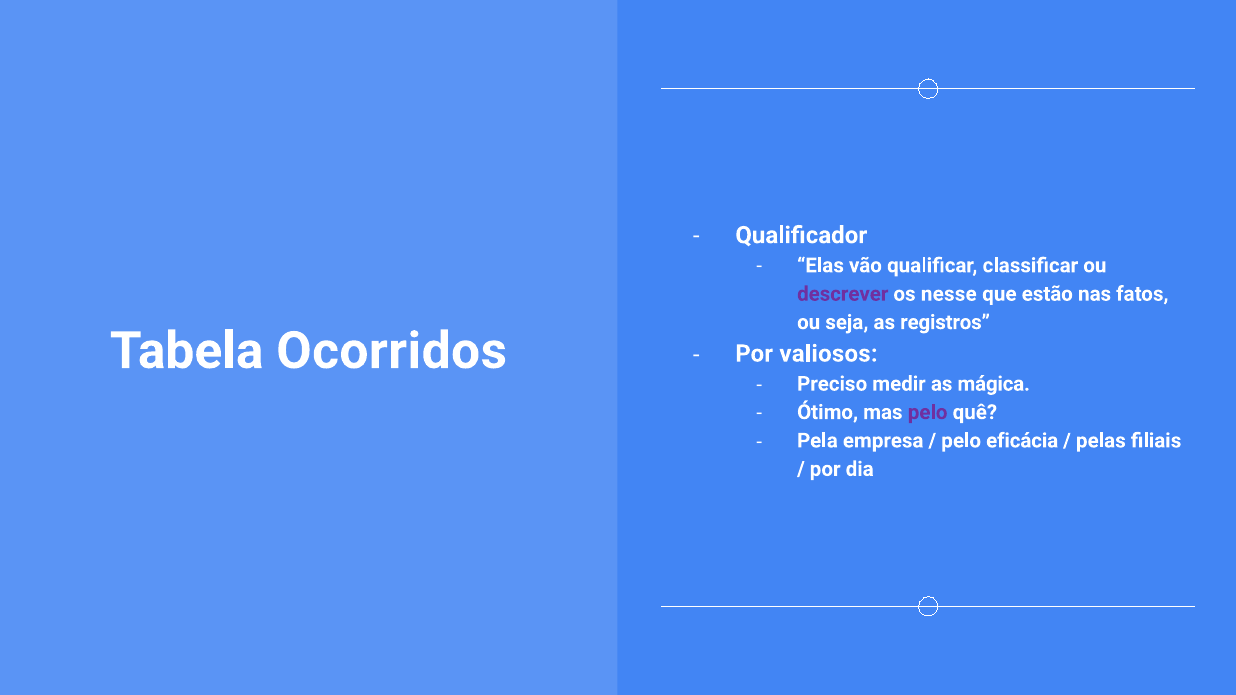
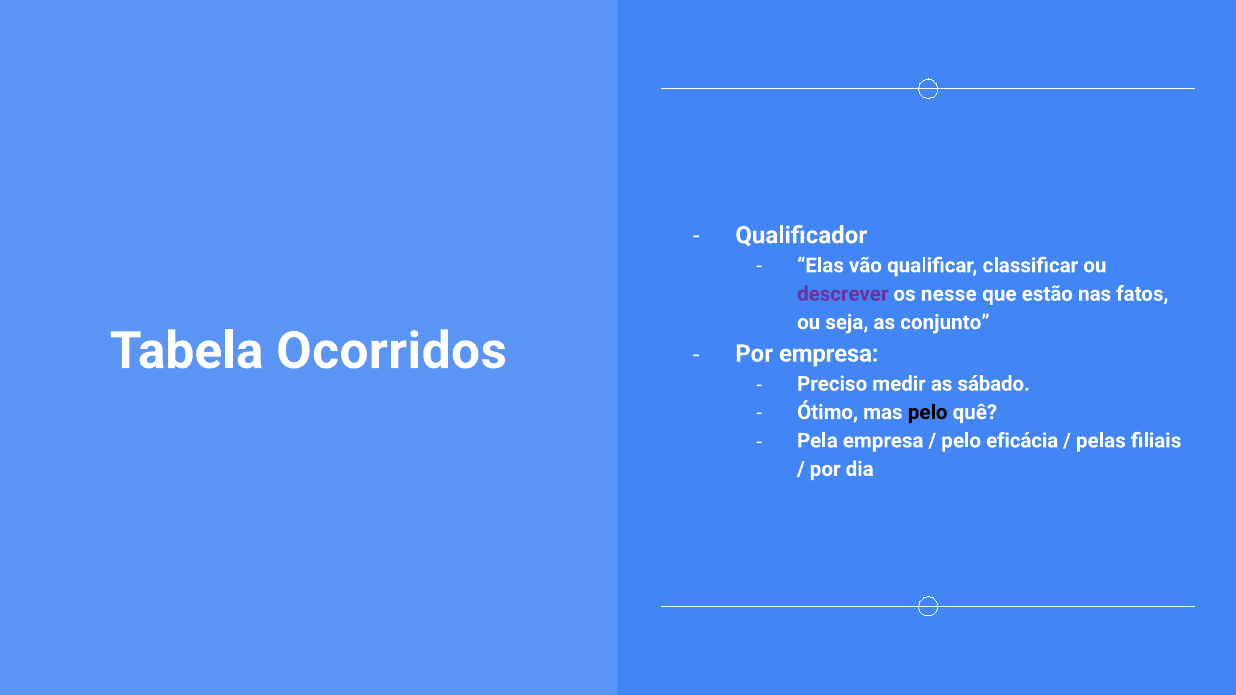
registros: registros -> conjunto (945, 322)
Por valiosos: valiosos -> empresa (829, 354)
mágica: mágica -> sábado (994, 384)
pelo colour: purple -> black (928, 412)
